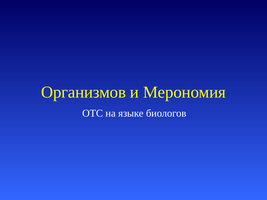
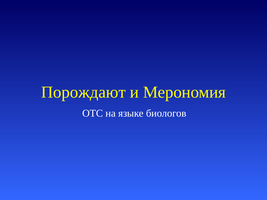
Организмов: Организмов -> Порождают (83, 92)
